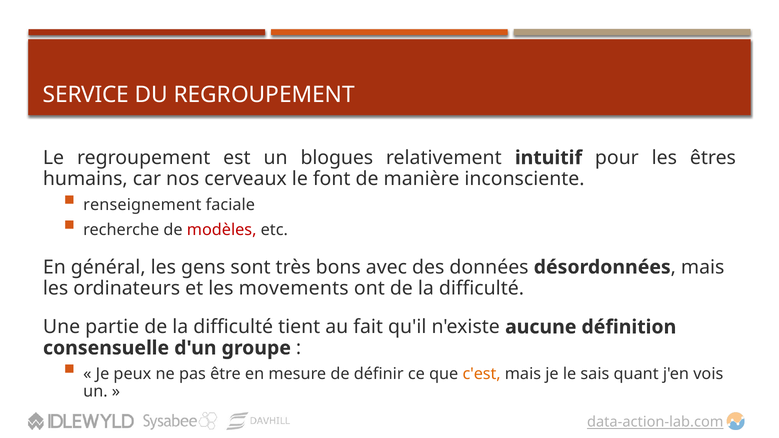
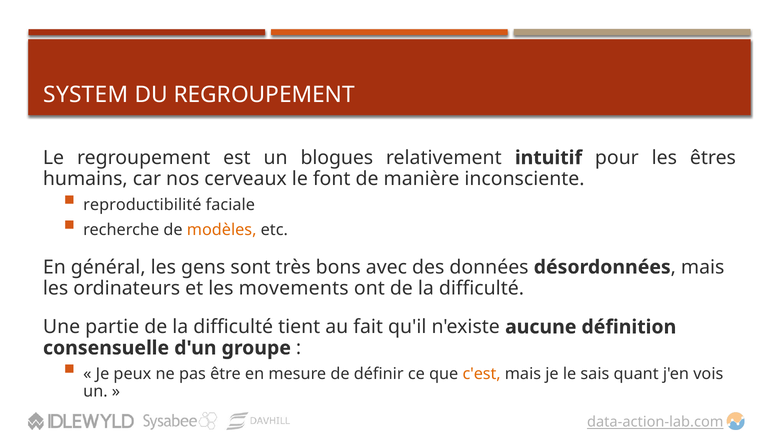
SERVICE: SERVICE -> SYSTEM (86, 95)
renseignement: renseignement -> reproductibilité (142, 205)
modèles colour: red -> orange (222, 230)
